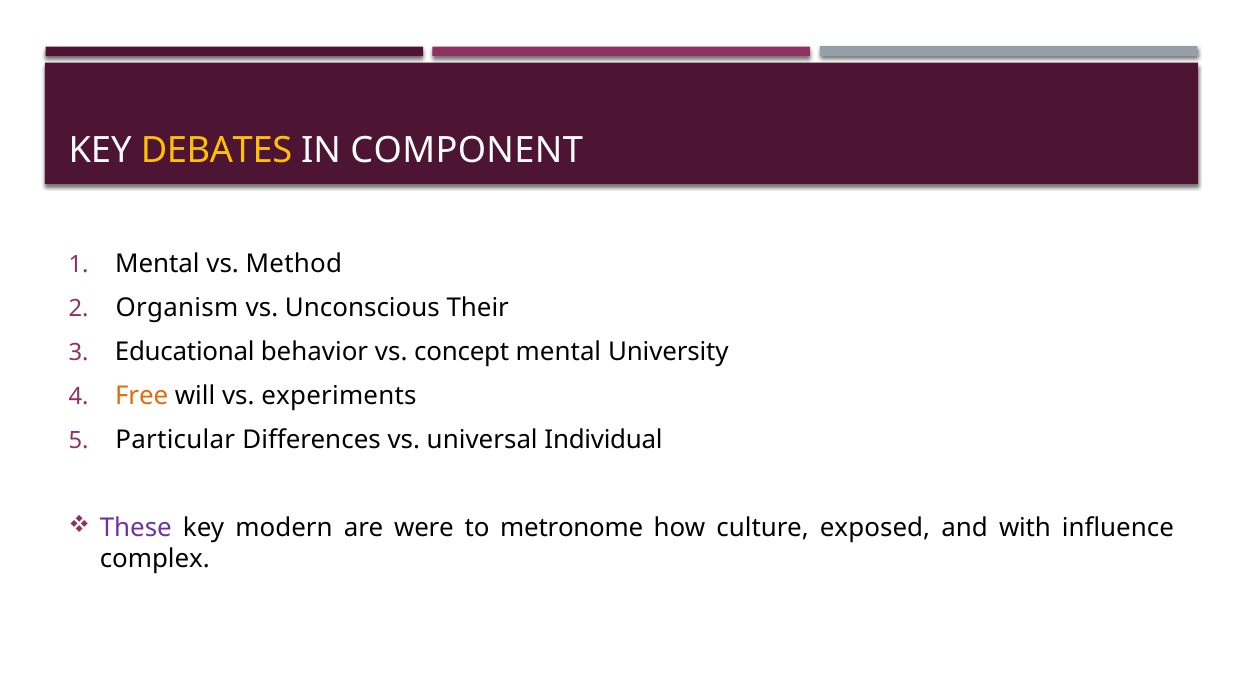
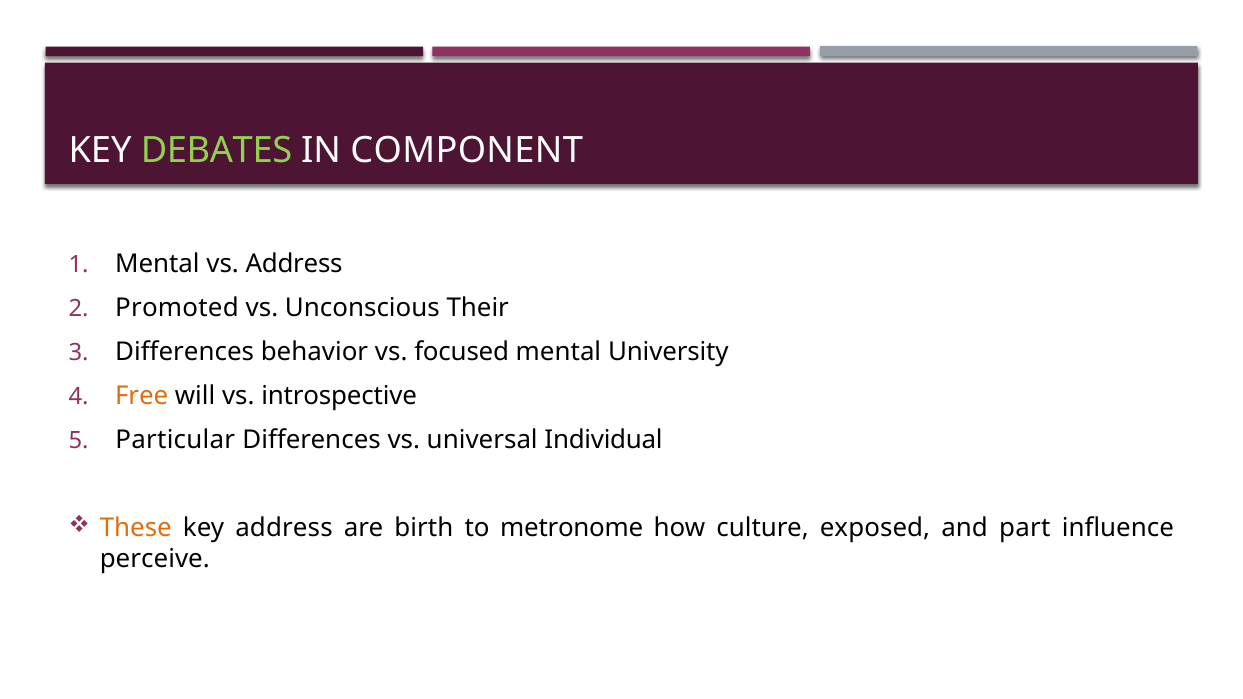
DEBATES colour: yellow -> light green (217, 151)
vs Method: Method -> Address (294, 264)
Organism: Organism -> Promoted (177, 308)
Educational: Educational -> Differences (185, 352)
concept: concept -> focused (462, 352)
experiments: experiments -> introspective (339, 396)
These colour: purple -> orange (136, 528)
key modern: modern -> address (284, 528)
were: were -> birth (424, 528)
with: with -> part (1025, 528)
complex: complex -> perceive (155, 559)
